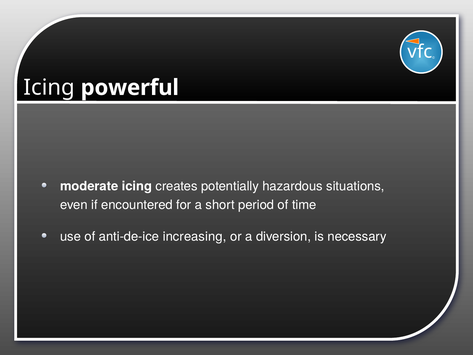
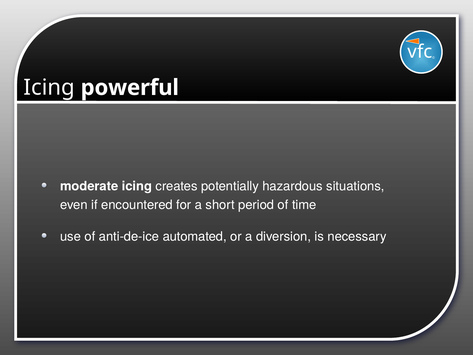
increasing: increasing -> automated (195, 236)
